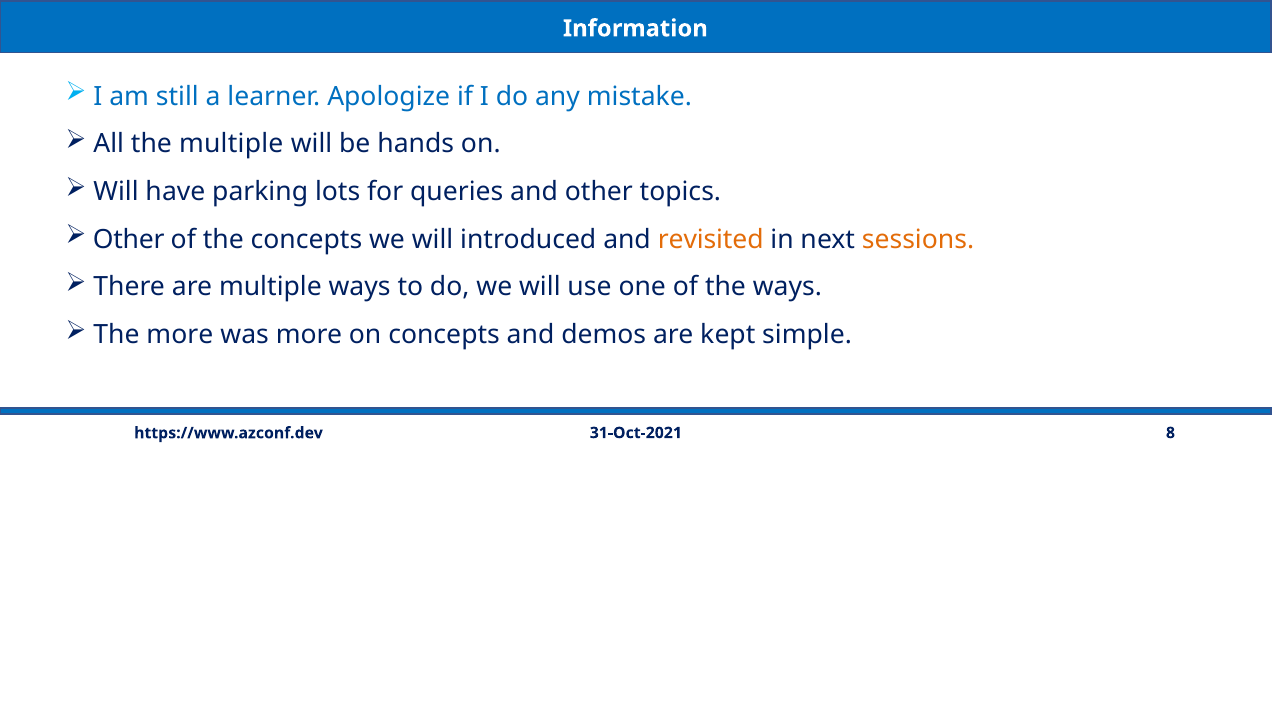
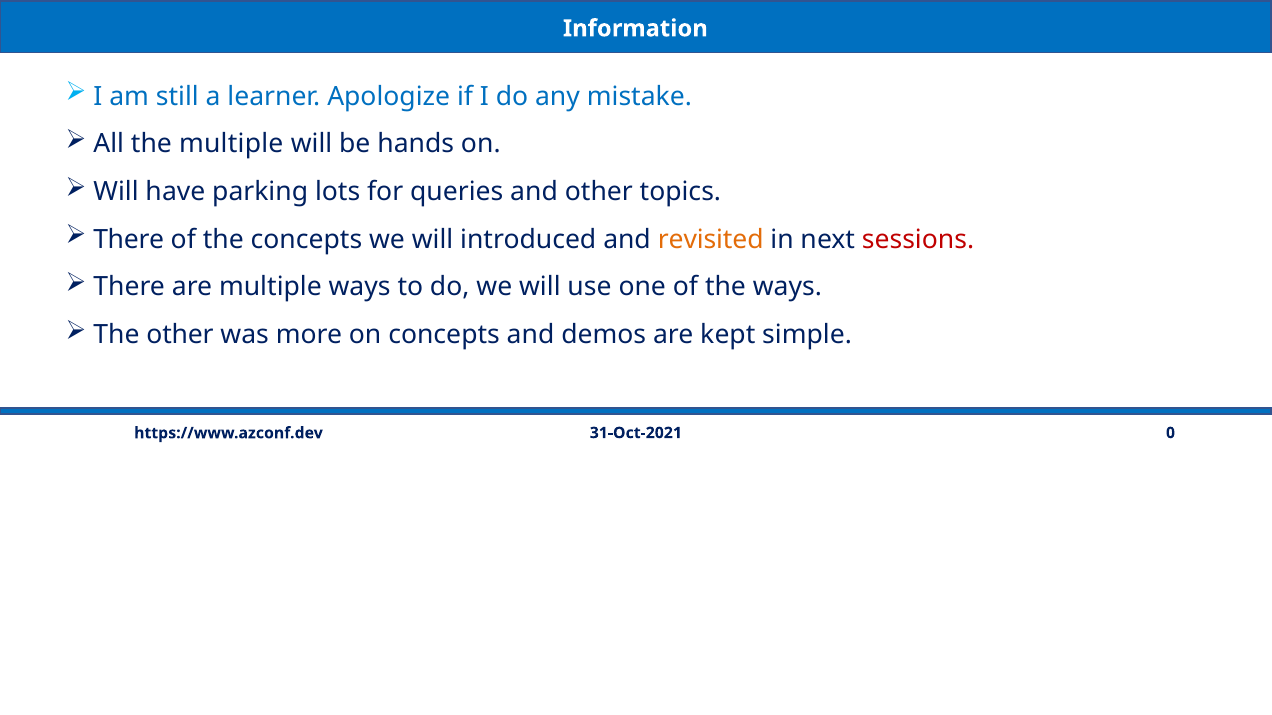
Other: Other -> There (129, 240)
sessions colour: orange -> red (918, 240)
The more: more -> other (180, 335)
8: 8 -> 0 (1170, 433)
